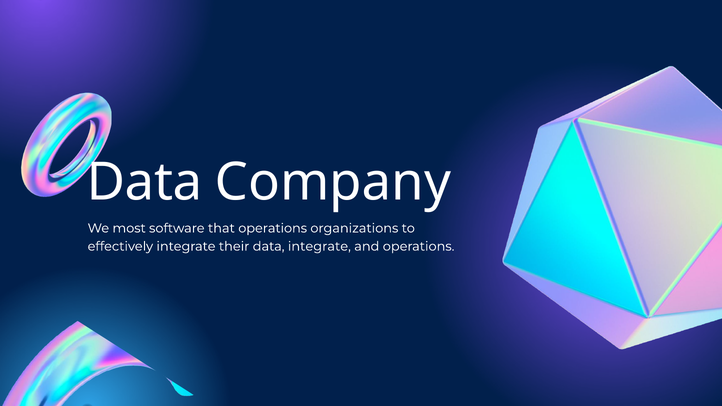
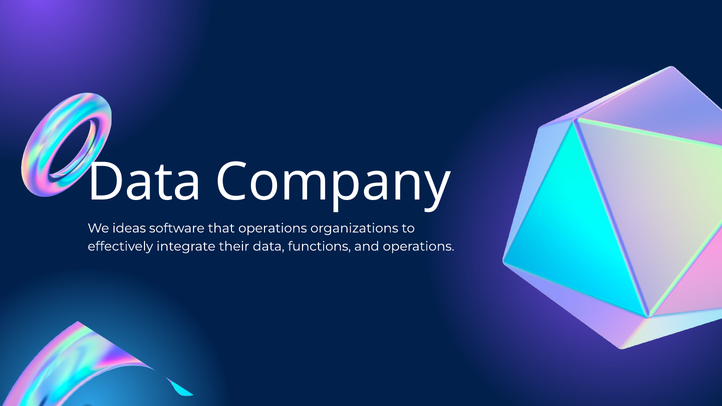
most: most -> ideas (129, 228)
data integrate: integrate -> functions (319, 246)
